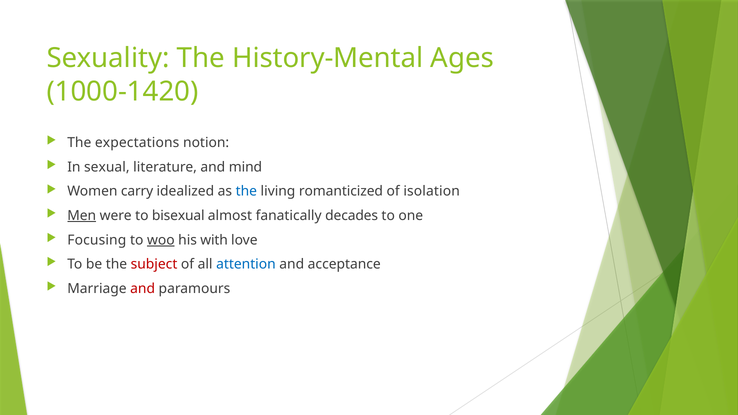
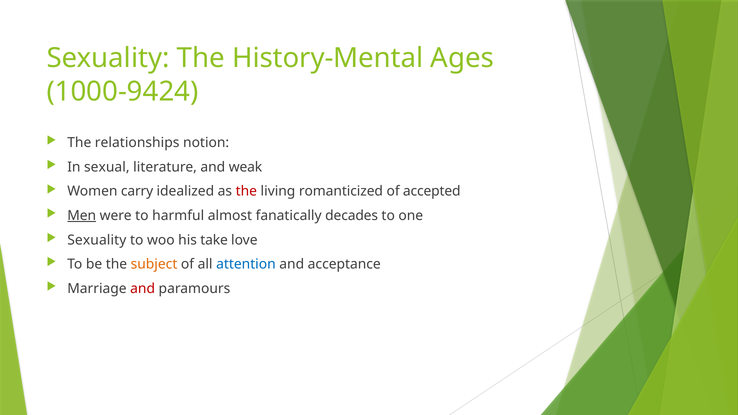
1000-1420: 1000-1420 -> 1000-9424 (123, 91)
expectations: expectations -> relationships (137, 143)
mind: mind -> weak (245, 167)
the colour: blue -> red (246, 191)
isolation: isolation -> accepted (432, 191)
bisexual: bisexual -> harmful (178, 216)
Focusing: Focusing -> Sexuality (97, 240)
woo underline: present -> none (161, 240)
with: with -> take (214, 240)
subject colour: red -> orange (154, 264)
